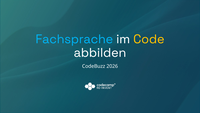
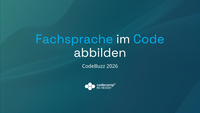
Code colour: yellow -> light blue (149, 39)
